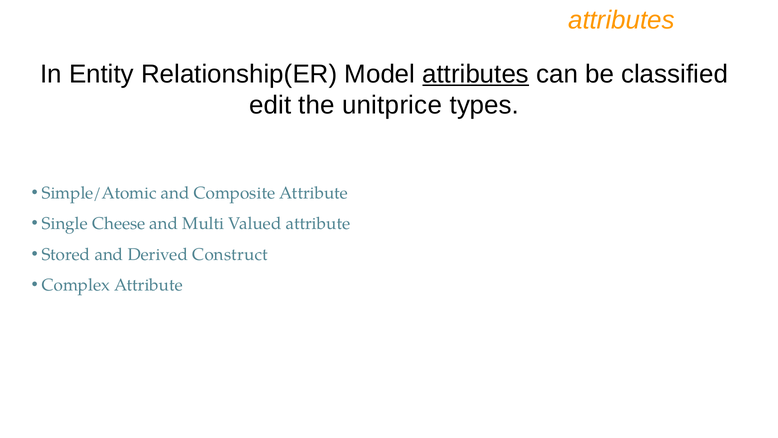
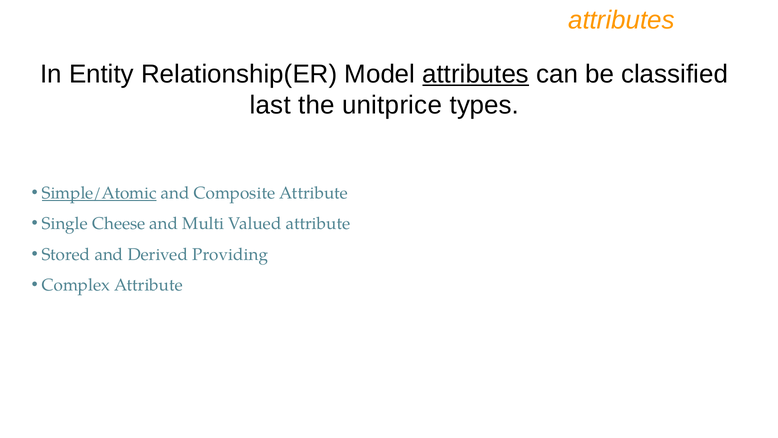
edit: edit -> last (270, 105)
Simple/Atomic underline: none -> present (99, 193)
Construct: Construct -> Providing (230, 254)
